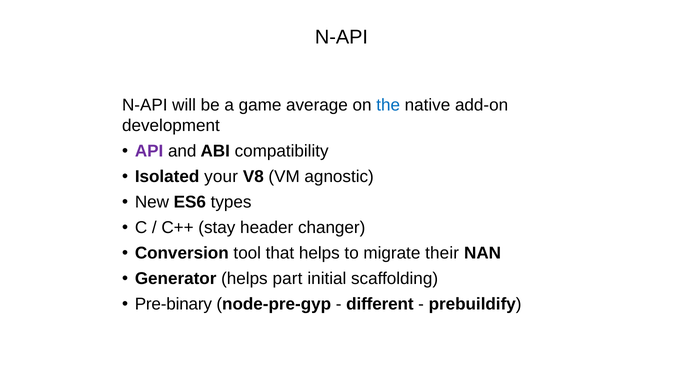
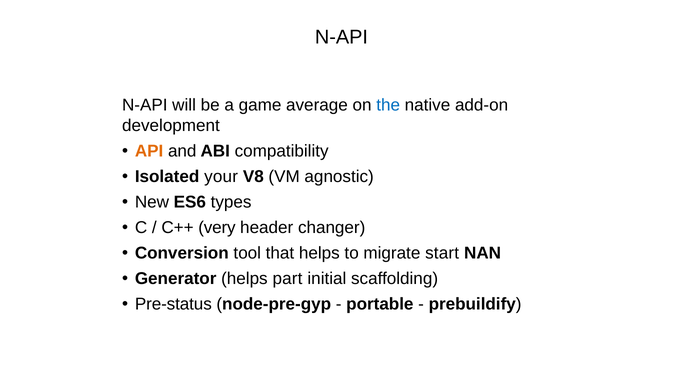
API colour: purple -> orange (149, 151)
stay: stay -> very (217, 228)
their: their -> start (442, 253)
Pre-binary: Pre-binary -> Pre-status (173, 304)
different: different -> portable (380, 304)
